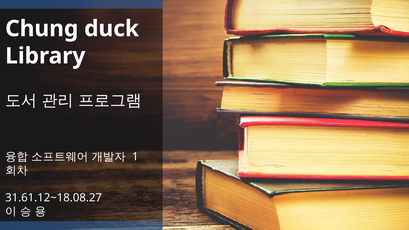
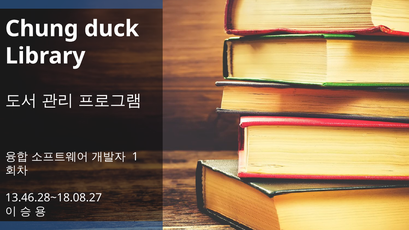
31.61.12~18.08.27: 31.61.12~18.08.27 -> 13.46.28~18.08.27 (54, 198)
